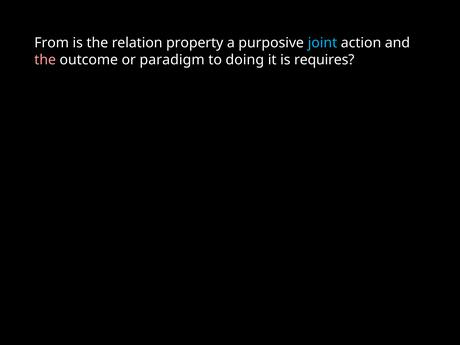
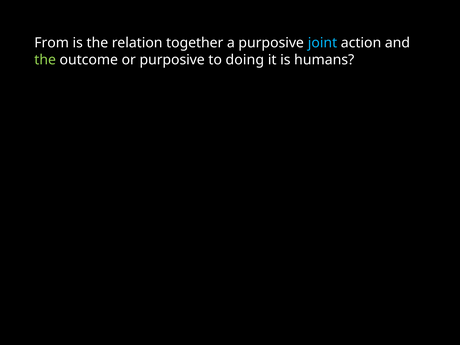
property: property -> together (195, 43)
the colour: pink -> light green (45, 60)
or paradigm: paradigm -> purposive (172, 60)
requires: requires -> humans (324, 60)
